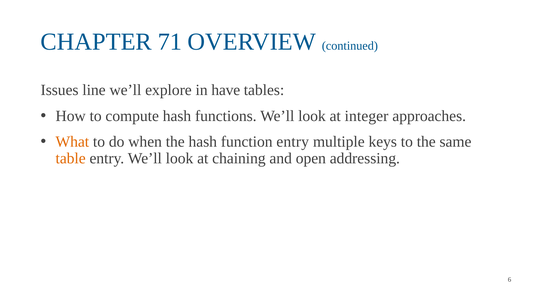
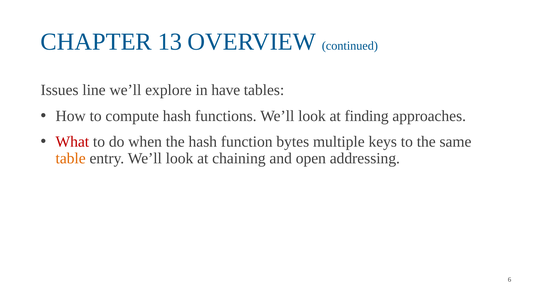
71: 71 -> 13 (170, 42)
integer: integer -> finding (367, 116)
What colour: orange -> red (72, 141)
function entry: entry -> bytes (293, 141)
